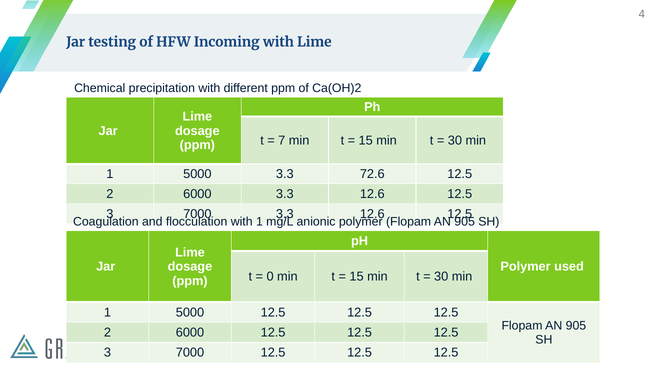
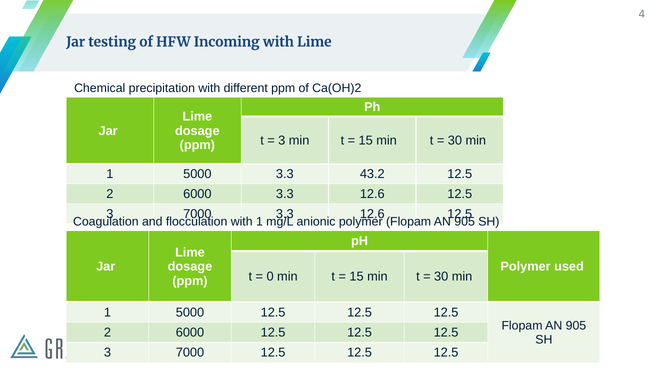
7: 7 -> 3 (282, 140)
72.6: 72.6 -> 43.2 (372, 174)
